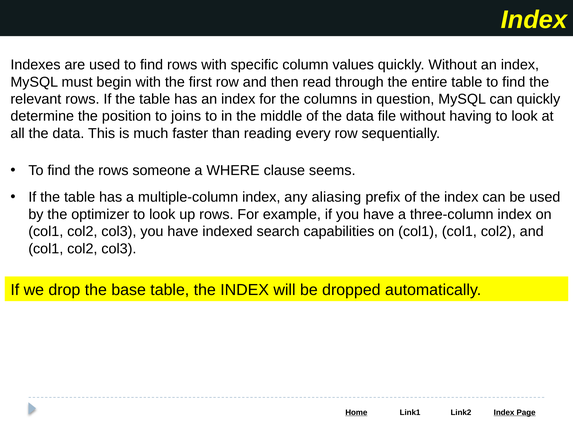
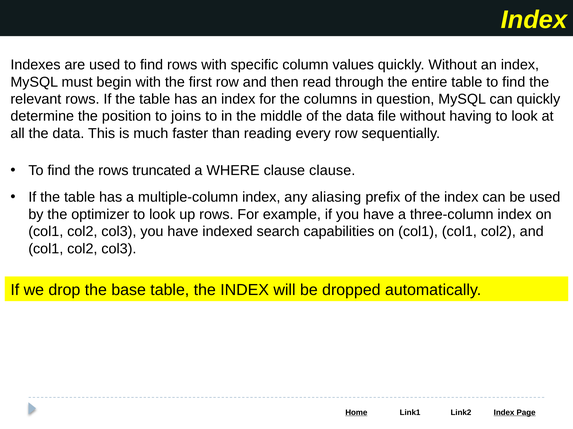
someone: someone -> truncated (162, 171)
clause seems: seems -> clause (332, 171)
